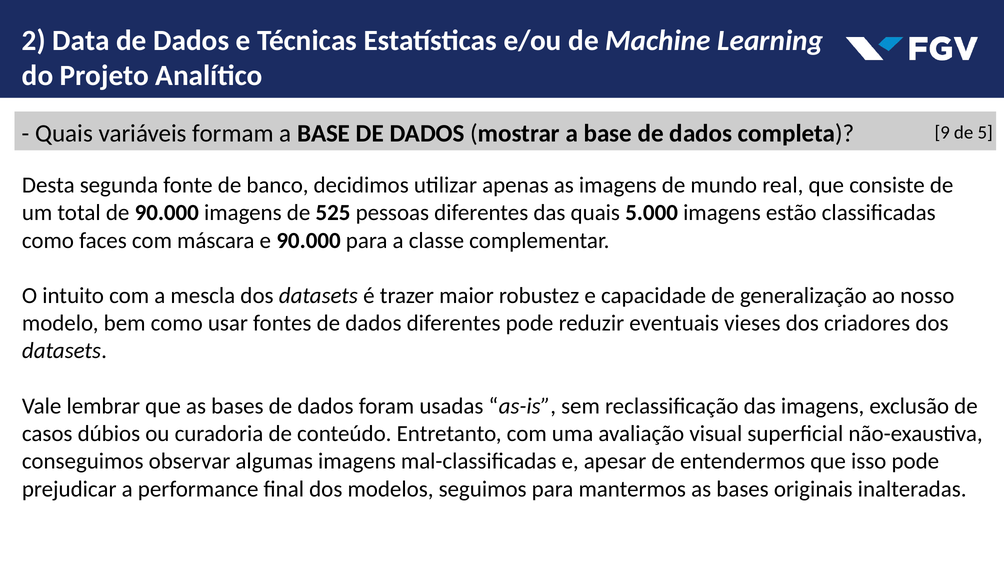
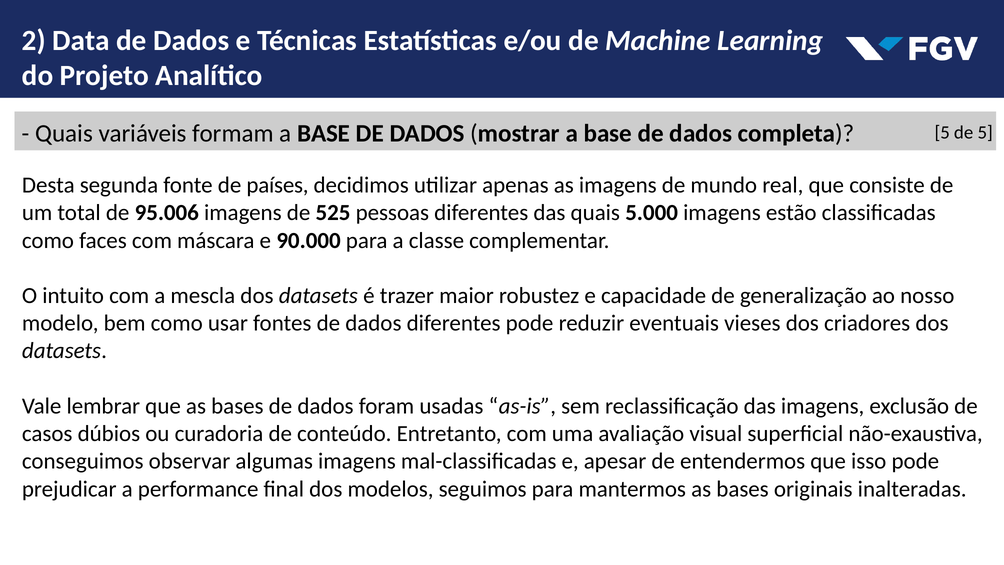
9: 9 -> 5 (942, 133)
banco: banco -> países (278, 185)
de 90.000: 90.000 -> 95.006 (167, 213)
